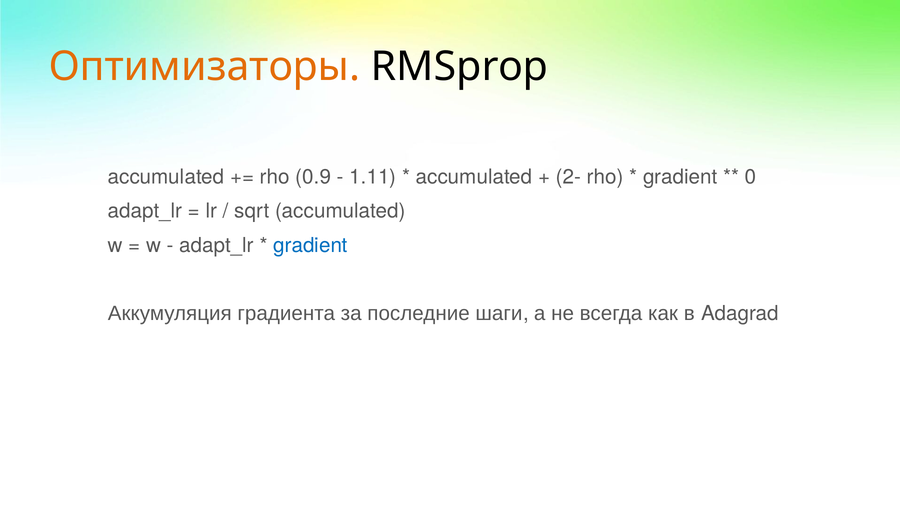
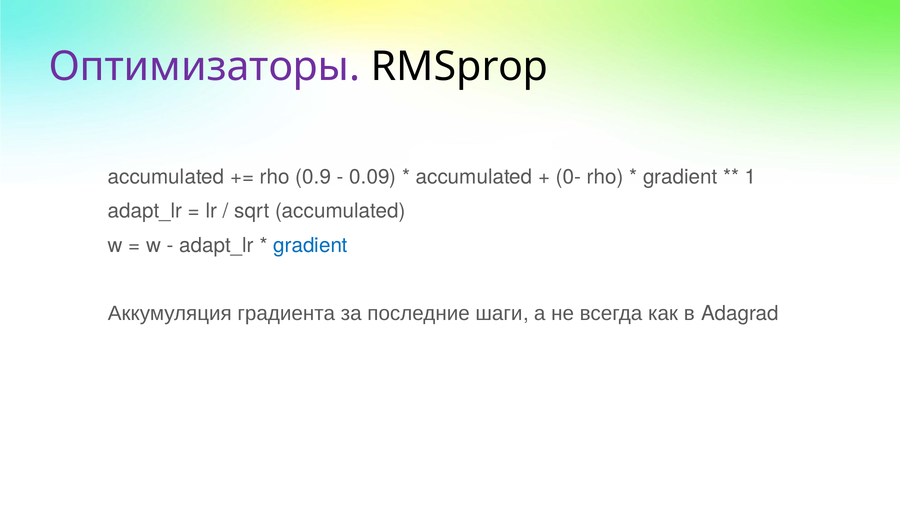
Оптимизаторы colour: orange -> purple (204, 67)
1.11: 1.11 -> 0.09 (373, 177)
2-: 2- -> 0- (569, 177)
0: 0 -> 1 (751, 177)
